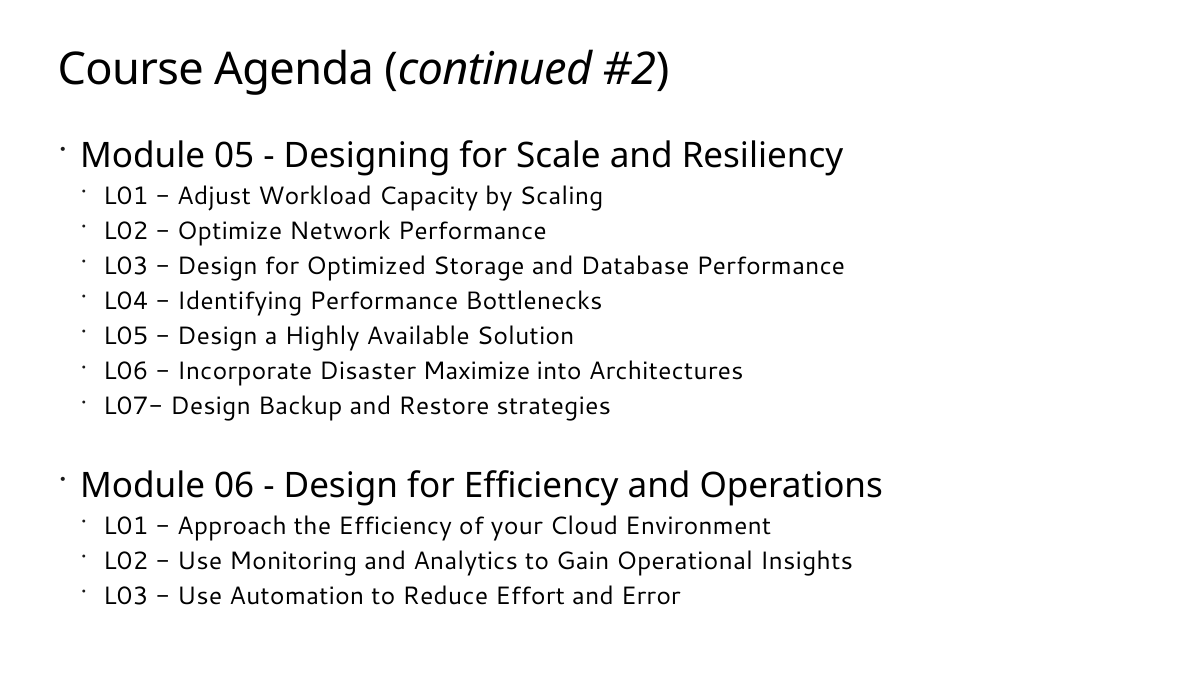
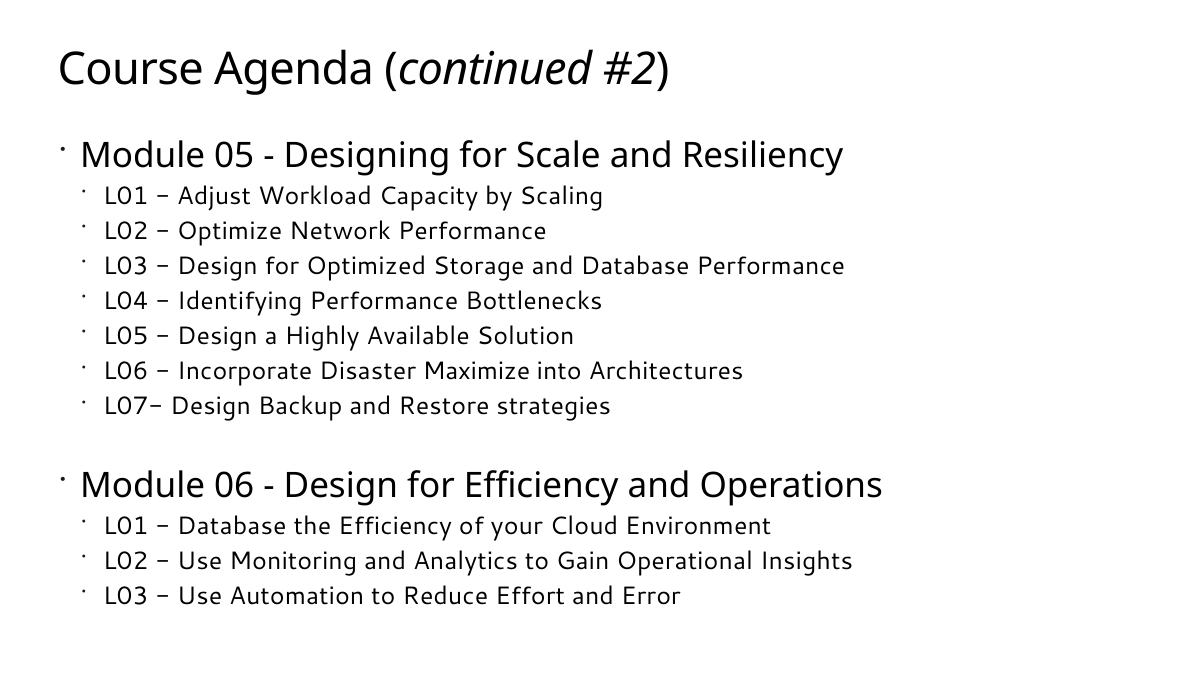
Approach: Approach -> Database (232, 526)
